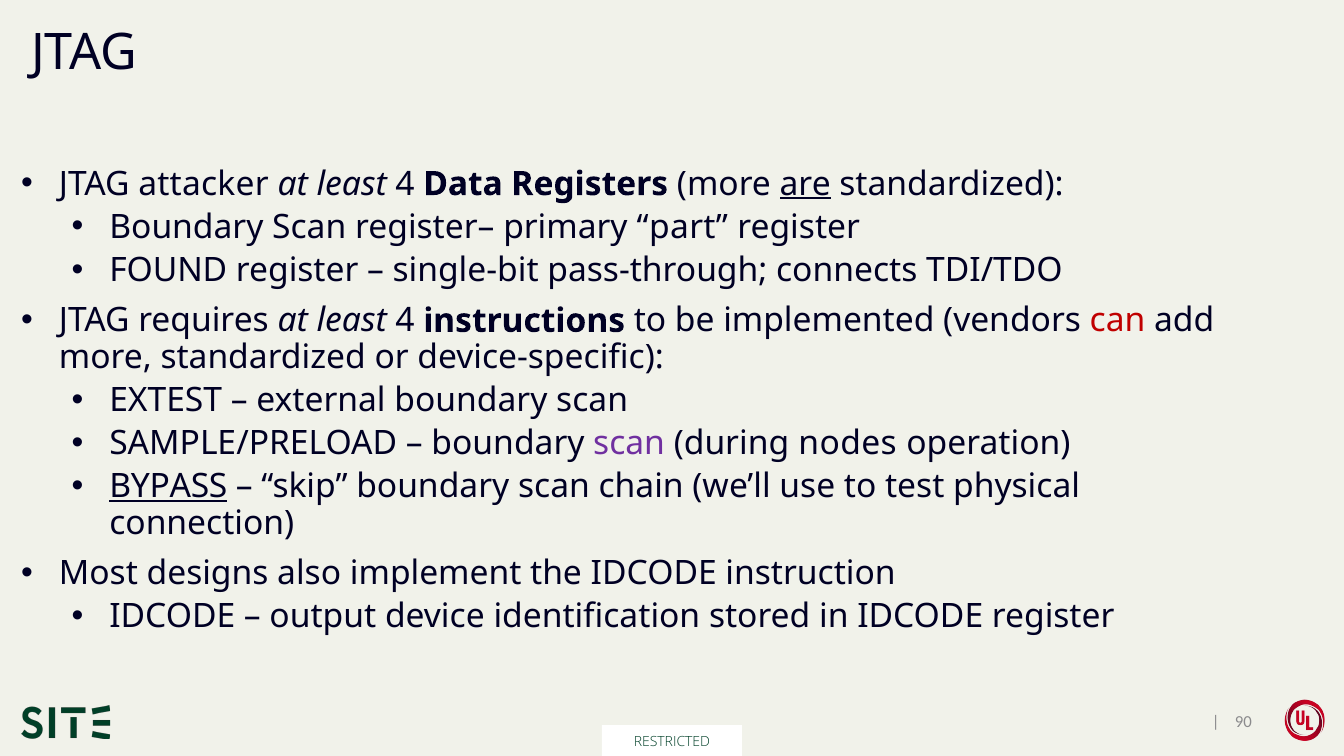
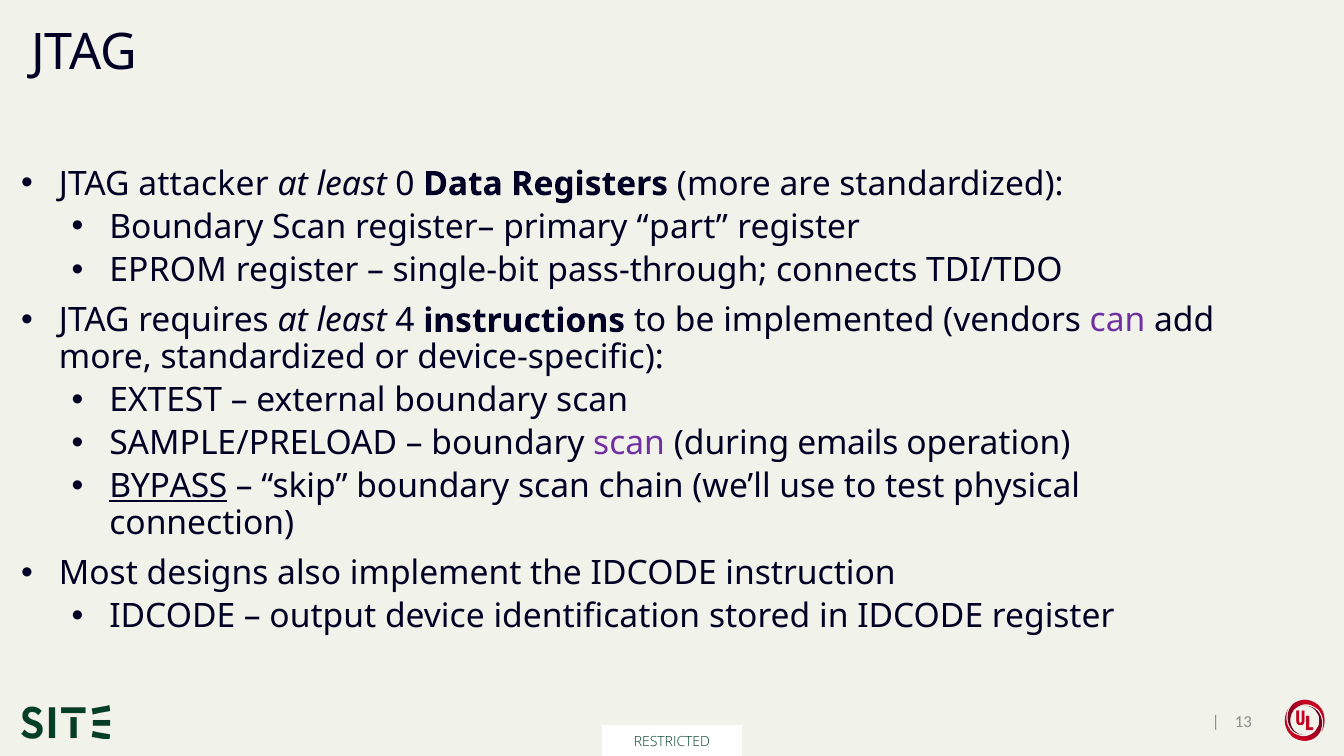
4: 4 -> 0 (405, 184)
are underline: present -> none (805, 184)
FOUND: FOUND -> EPROM (168, 271)
can colour: red -> purple (1118, 321)
nodes: nodes -> emails (848, 444)
90: 90 -> 13 (1243, 722)
